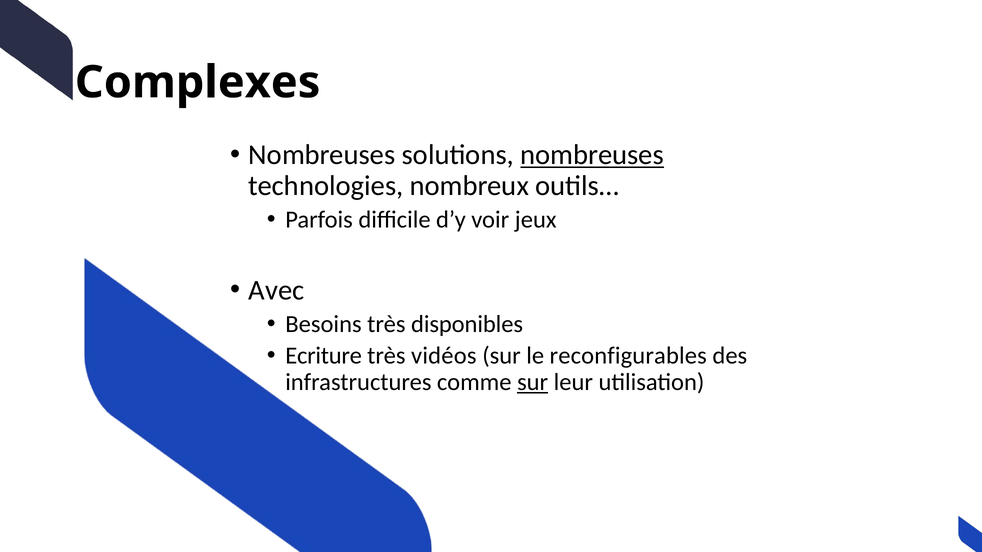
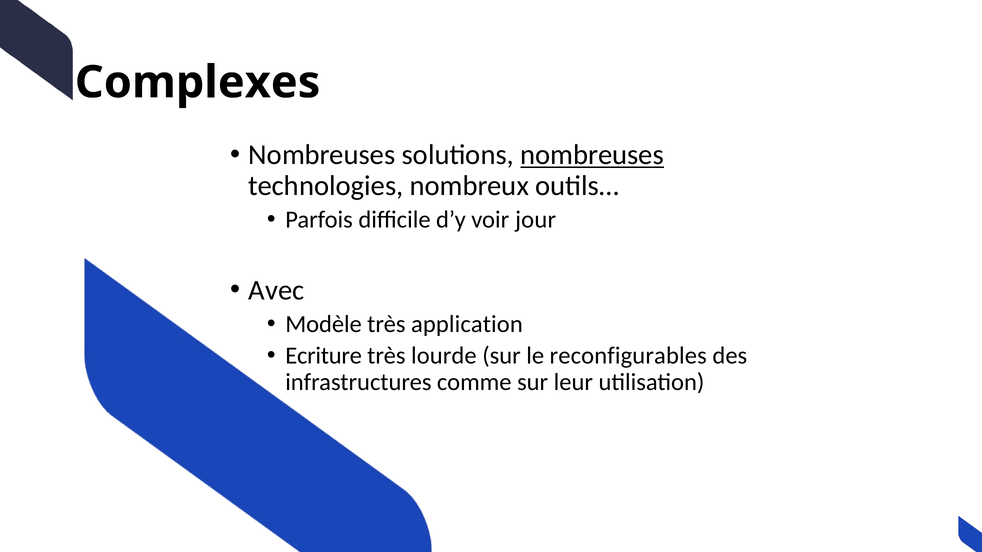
jeux: jeux -> jour (536, 220)
Besoins: Besoins -> Modèle (324, 324)
disponibles: disponibles -> application (467, 324)
vidéos: vidéos -> lourde (444, 356)
sur underline: present -> none (533, 382)
